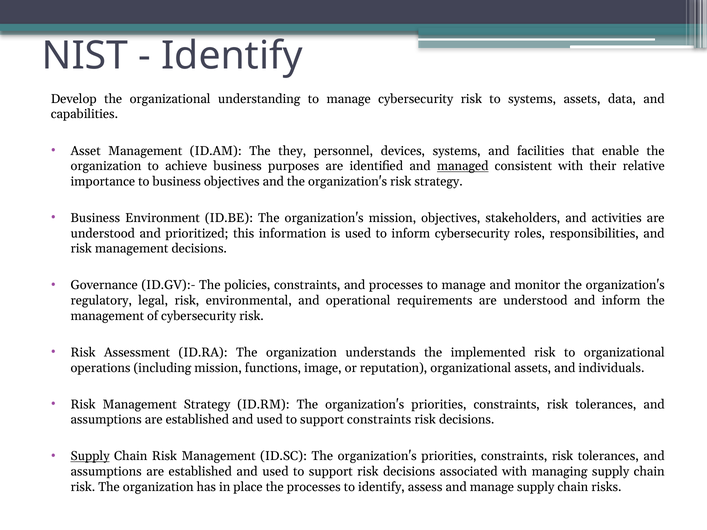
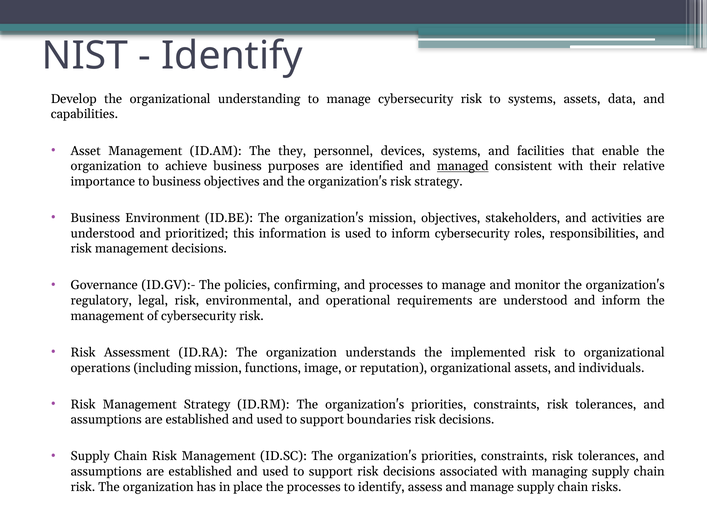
policies constraints: constraints -> confirming (307, 285)
support constraints: constraints -> boundaries (379, 420)
Supply underline: present -> none (90, 456)
